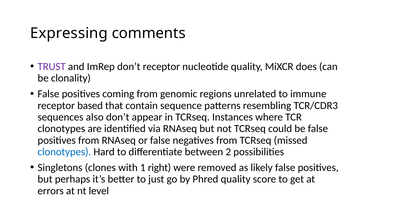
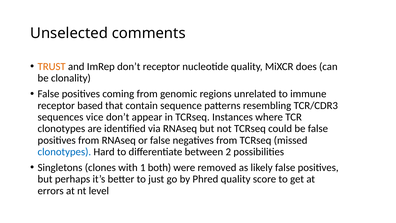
Expressing: Expressing -> Unselected (69, 33)
TRUST colour: purple -> orange (52, 67)
also: also -> vice (95, 117)
right: right -> both (159, 167)
